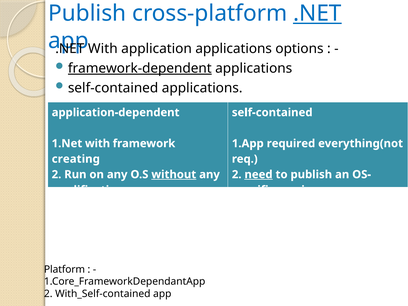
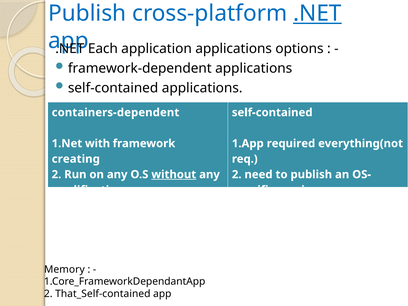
With: With -> Each (103, 49)
framework-dependent underline: present -> none (140, 68)
application-dependent: application-dependent -> containers-dependent (115, 112)
need underline: present -> none (258, 174)
Platform: Platform -> Memory (64, 269)
With_Self-contained: With_Self-contained -> That_Self-contained (103, 294)
